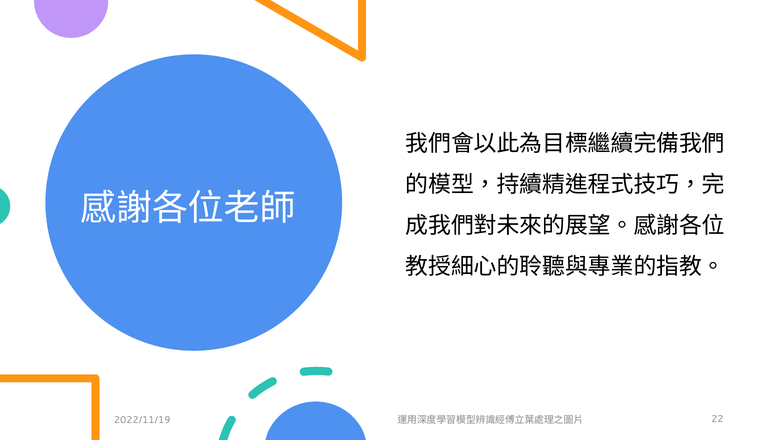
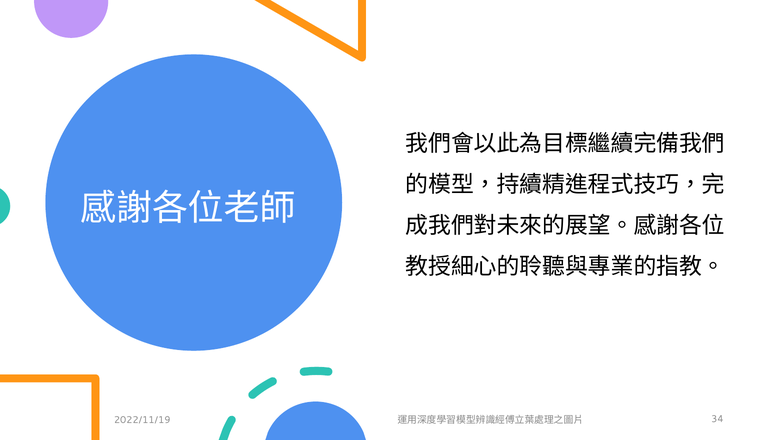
22: 22 -> 34 (717, 420)
